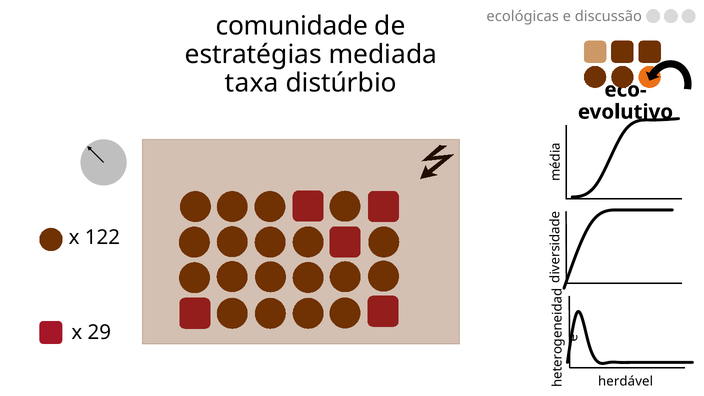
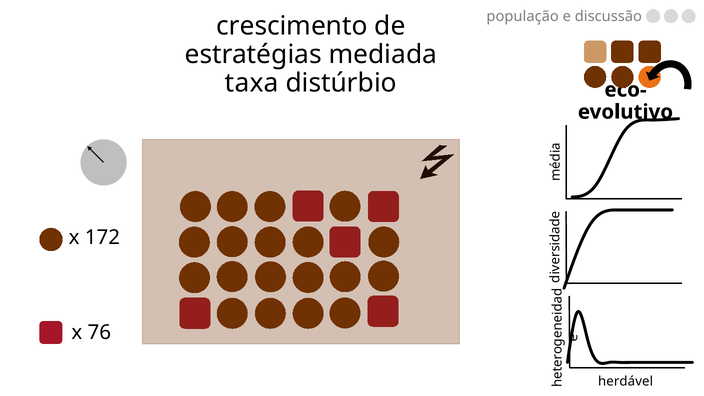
ecológicas: ecológicas -> população (523, 16)
comunidade: comunidade -> crescimento (292, 26)
122: 122 -> 172 (102, 238)
29: 29 -> 76 (99, 332)
